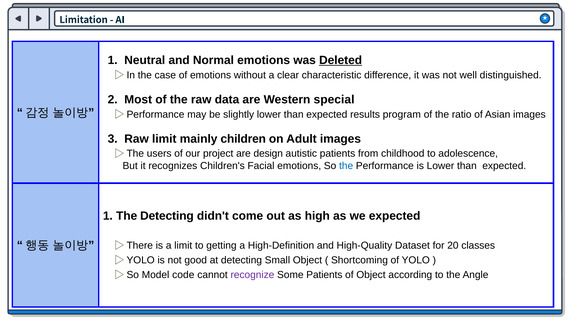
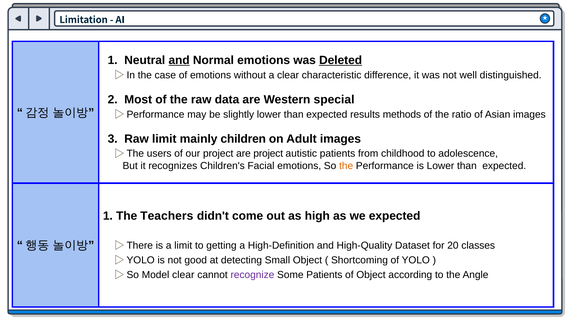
and underline: none -> present (179, 60)
program: program -> methods (402, 114)
are design: design -> project (268, 153)
the colour: blue -> orange (346, 166)
The Detecting: Detecting -> Teachers (167, 216)
Model code: code -> clear (183, 275)
